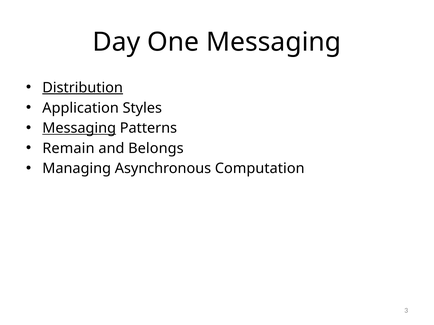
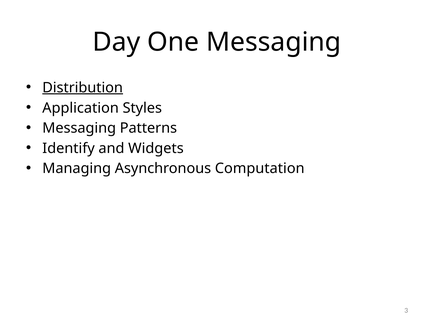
Messaging underline: present -> none (79, 128)
Remain: Remain -> Identify (69, 149)
Belongs: Belongs -> Widgets (156, 149)
